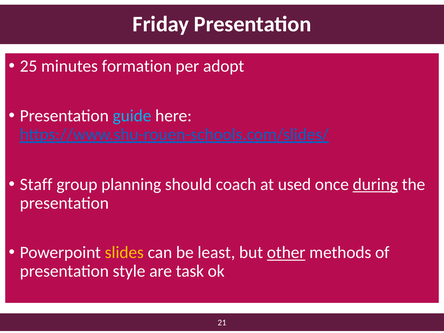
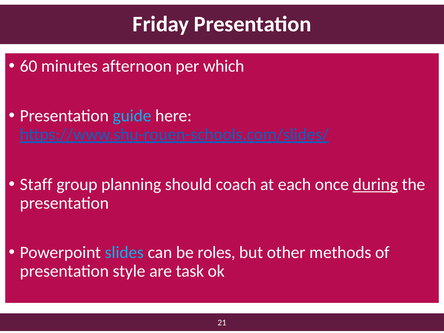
25: 25 -> 60 (29, 66)
formation: formation -> afternoon (137, 66)
adopt: adopt -> which (224, 66)
used: used -> each (294, 184)
slides colour: yellow -> light blue (124, 253)
least: least -> roles (216, 253)
other underline: present -> none (286, 253)
